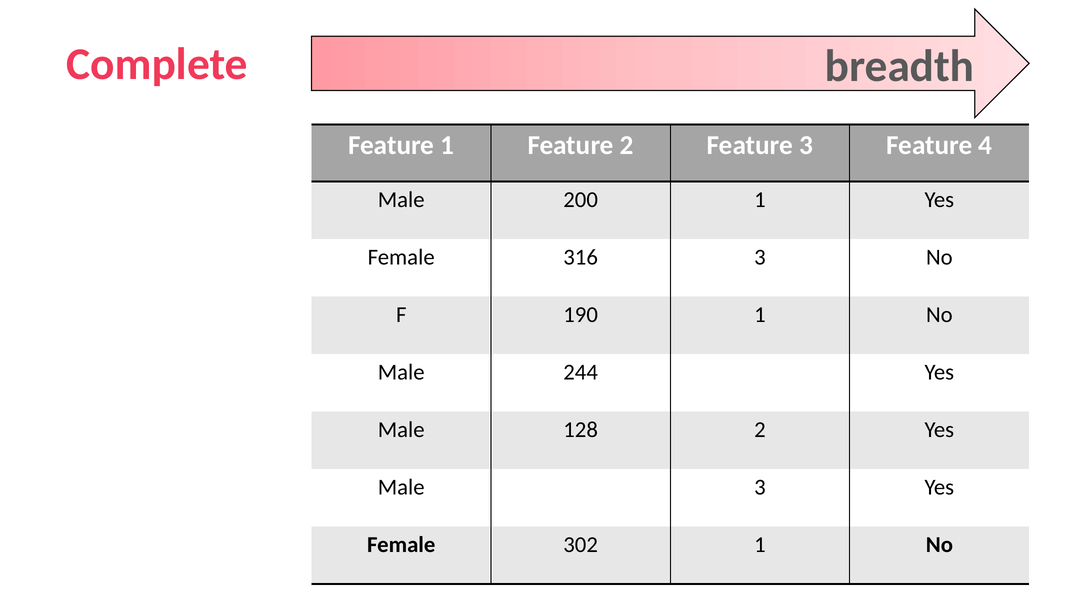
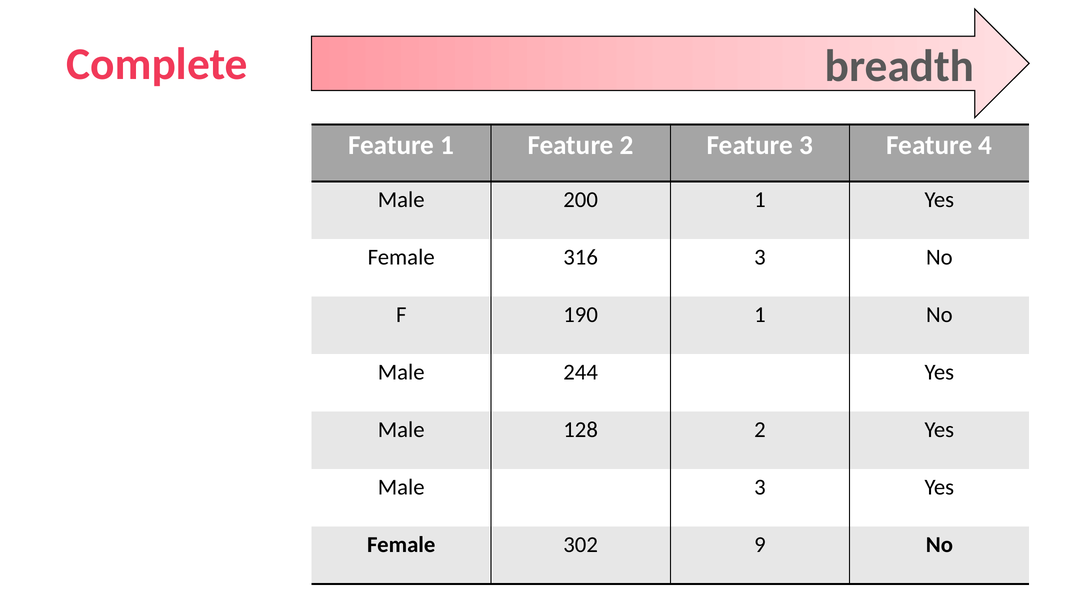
302 1: 1 -> 9 (760, 545)
